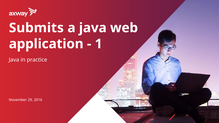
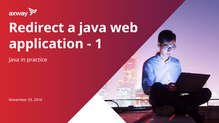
Submits: Submits -> Redirect (36, 28)
